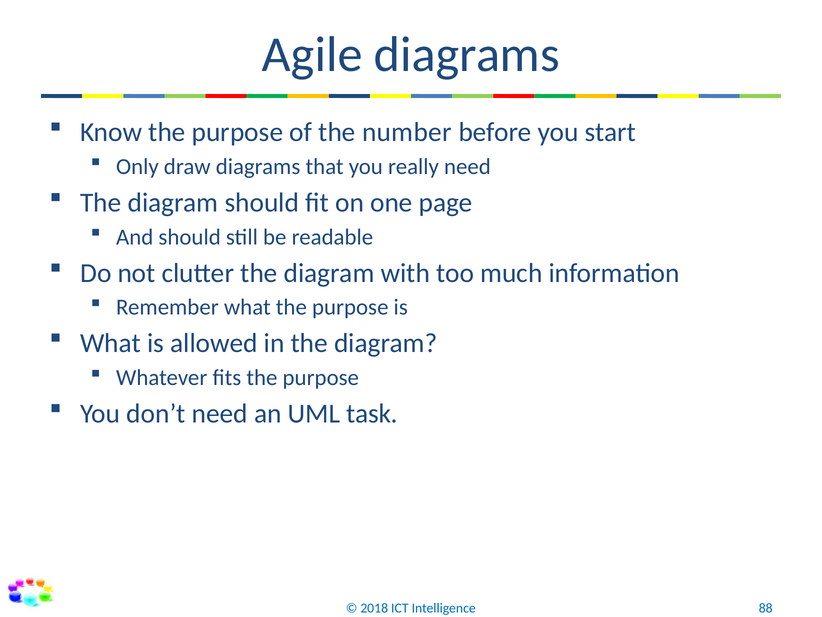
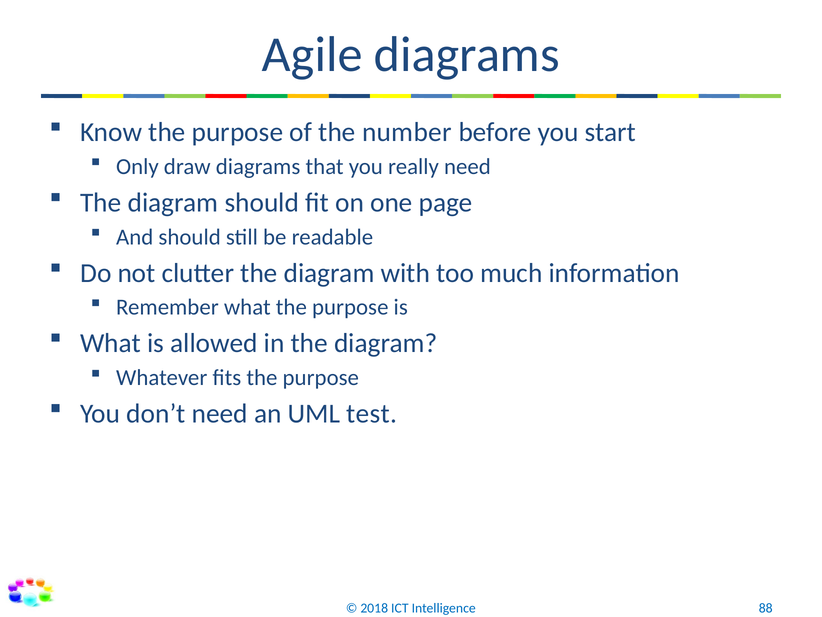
task: task -> test (372, 413)
